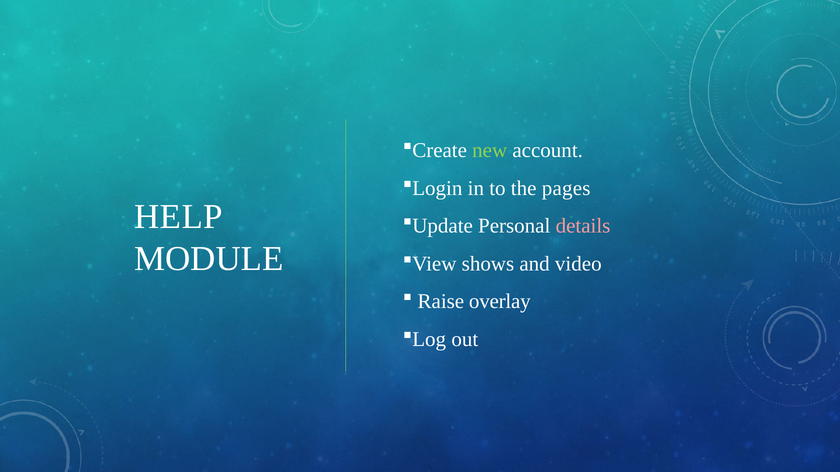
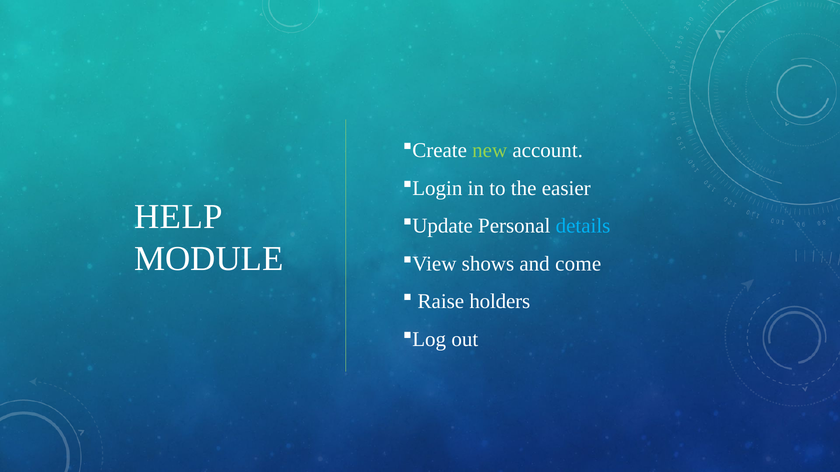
pages: pages -> easier (566, 188)
details colour: pink -> light blue (583, 226)
video: video -> come (578, 264)
overlay: overlay -> holders (500, 302)
